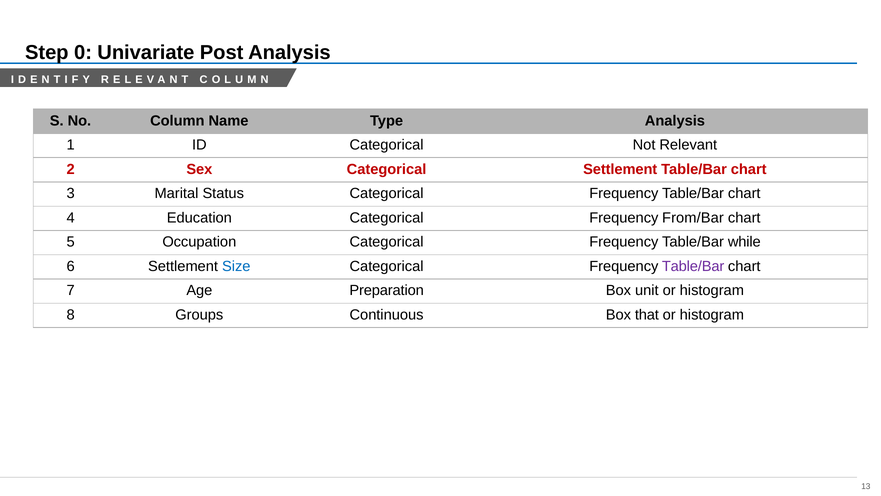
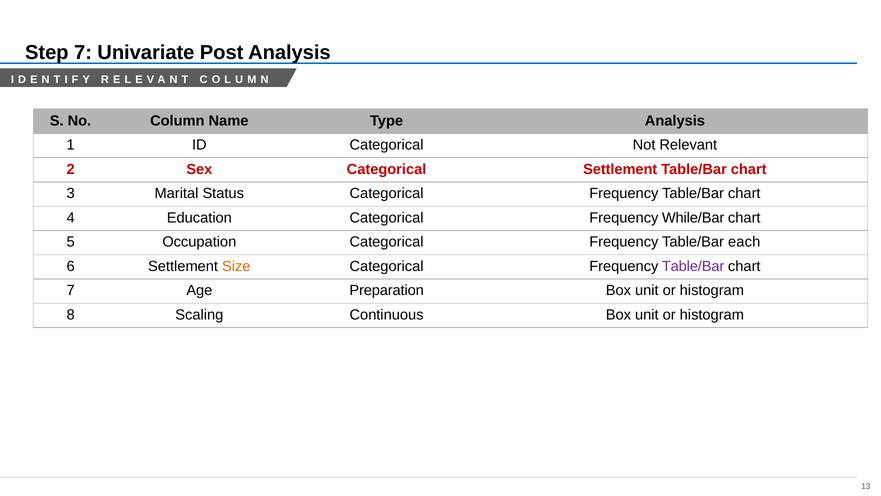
Step 0: 0 -> 7 (83, 53)
From/Bar: From/Bar -> While/Bar (693, 218)
while: while -> each (744, 242)
Size colour: blue -> orange (236, 266)
Groups: Groups -> Scaling (199, 315)
Continuous Box that: that -> unit (647, 315)
